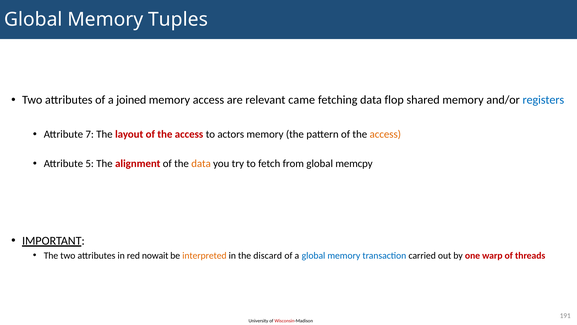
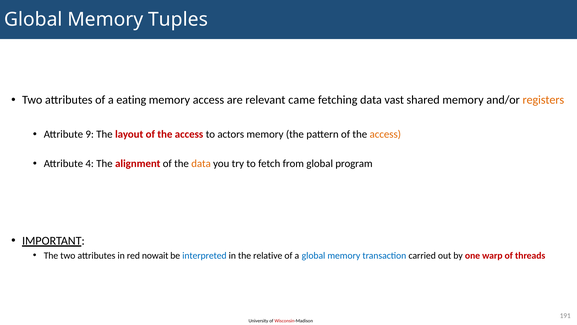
joined: joined -> eating (131, 100)
flop: flop -> vast (394, 100)
registers colour: blue -> orange (543, 100)
7: 7 -> 9 (90, 134)
5: 5 -> 4 (90, 163)
memcpy: memcpy -> program (354, 163)
interpreted colour: orange -> blue (204, 255)
discard: discard -> relative (268, 255)
